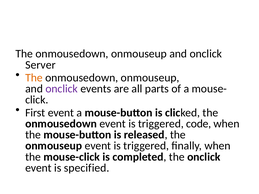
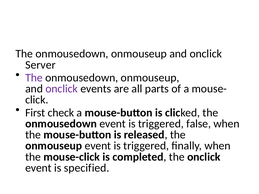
The colour: orange -> purple (34, 78)
First event: event -> check (61, 113)
code: code -> false (199, 124)
